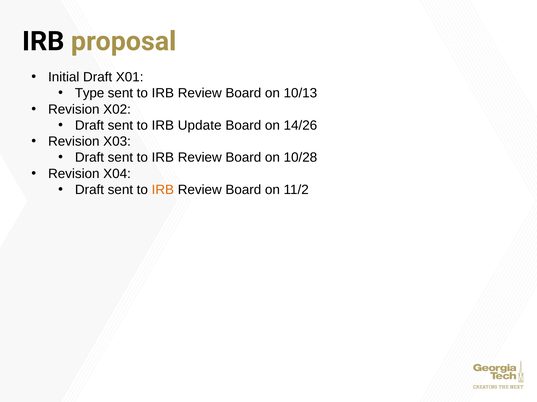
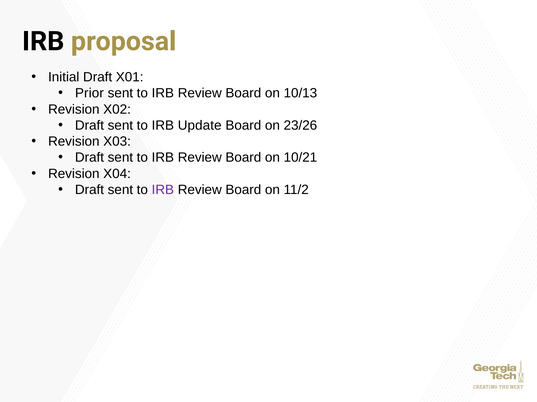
Type: Type -> Prior (89, 93)
14/26: 14/26 -> 23/26 (300, 126)
10/28: 10/28 -> 10/21 (300, 158)
IRB colour: orange -> purple (163, 190)
